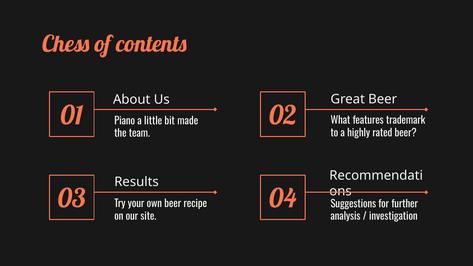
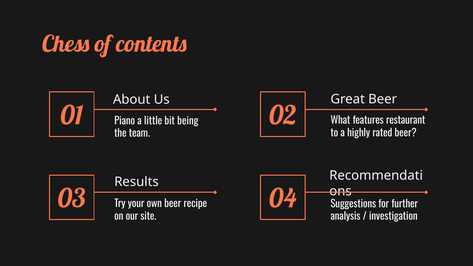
trademark: trademark -> restaurant (406, 120)
made: made -> being (188, 121)
